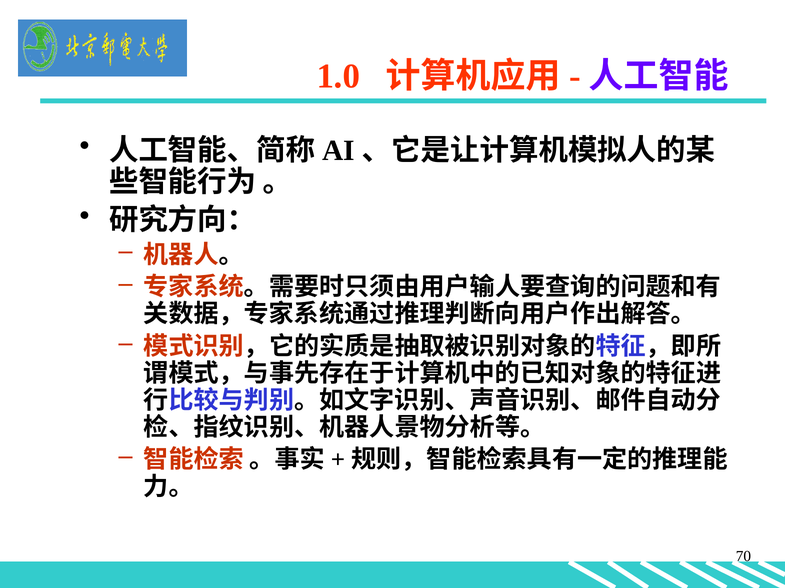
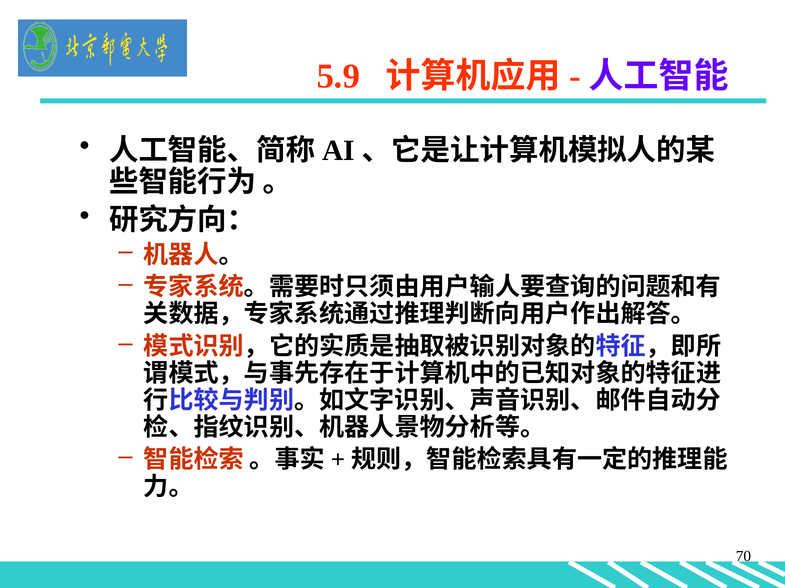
1.0: 1.0 -> 5.9 (338, 76)
